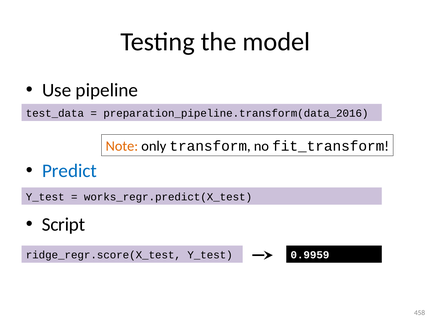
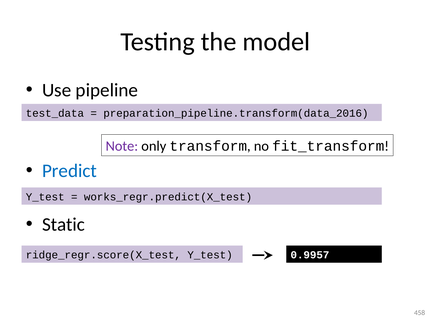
Note colour: orange -> purple (122, 146)
Script: Script -> Static (63, 225)
0.9959: 0.9959 -> 0.9957 (310, 255)
